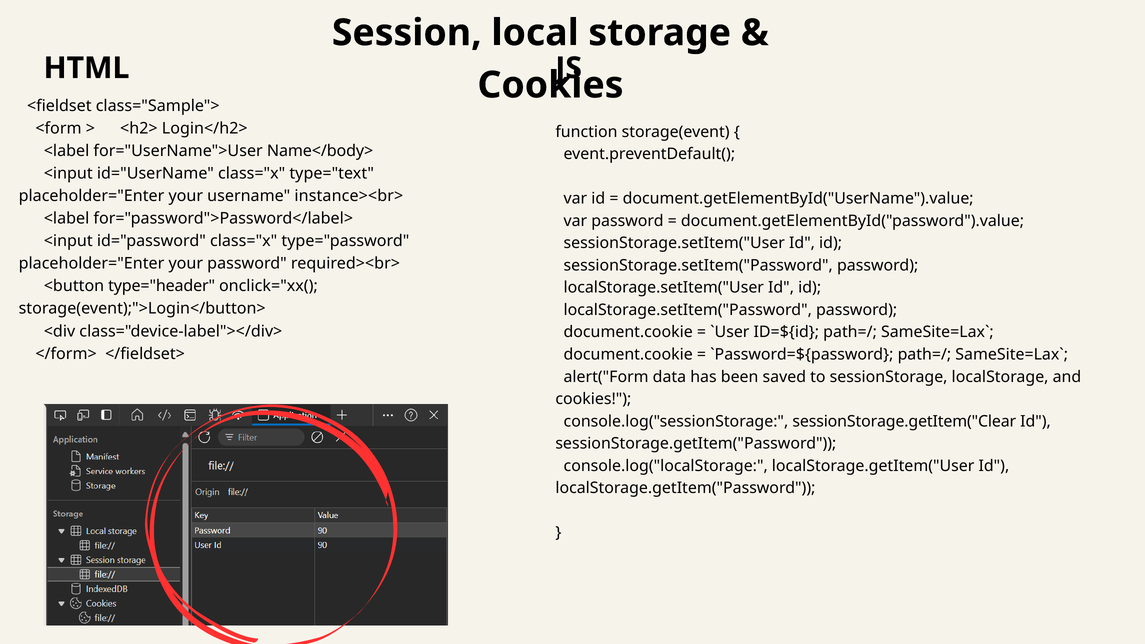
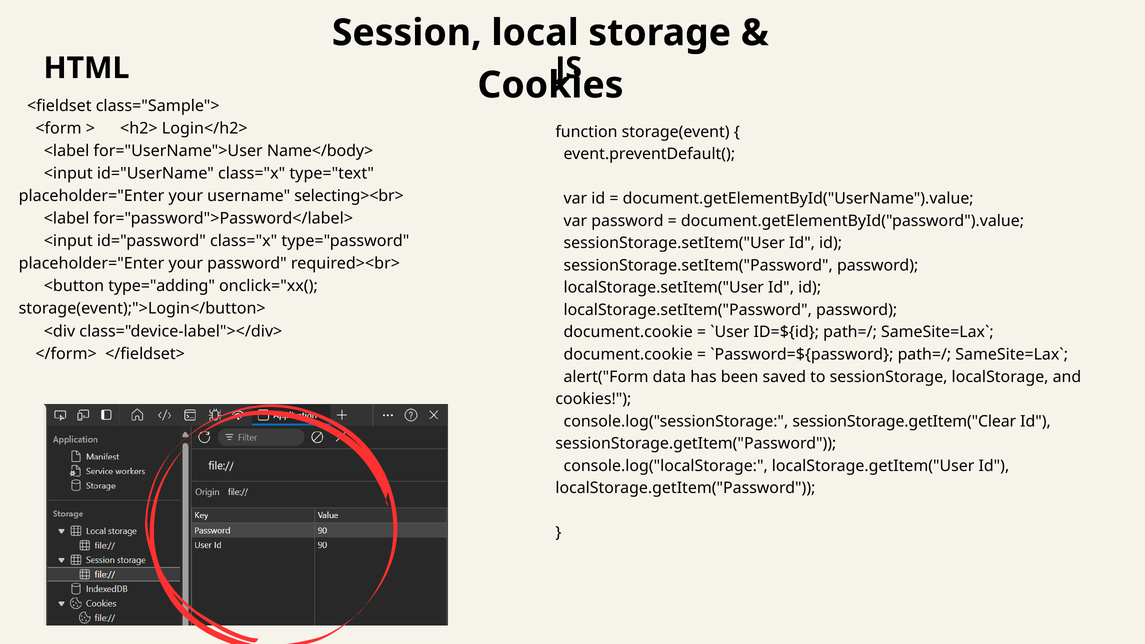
instance><br>: instance><br> -> selecting><br> (349, 196)
type="header: type="header -> type="adding (162, 286)
